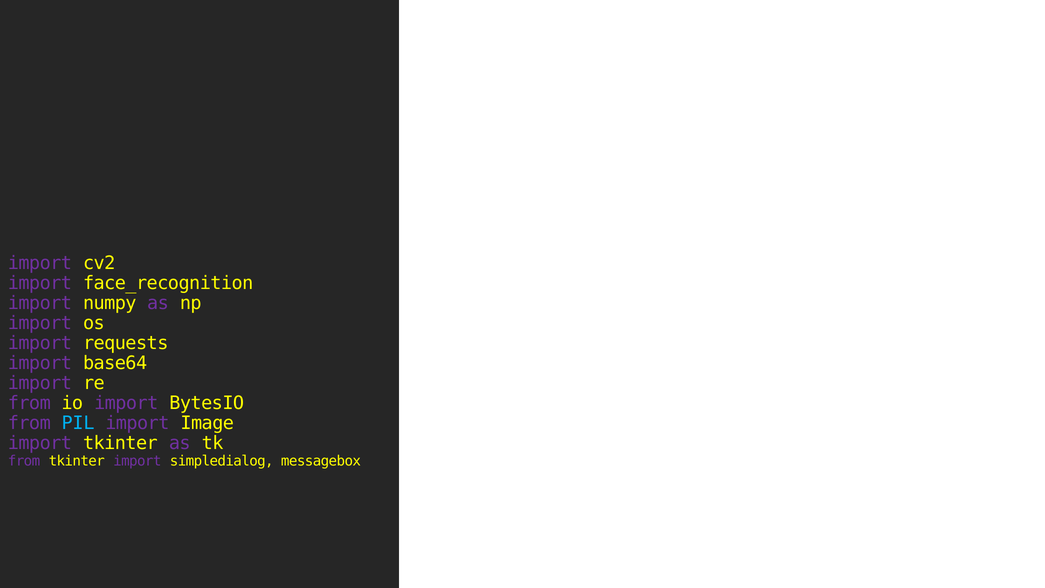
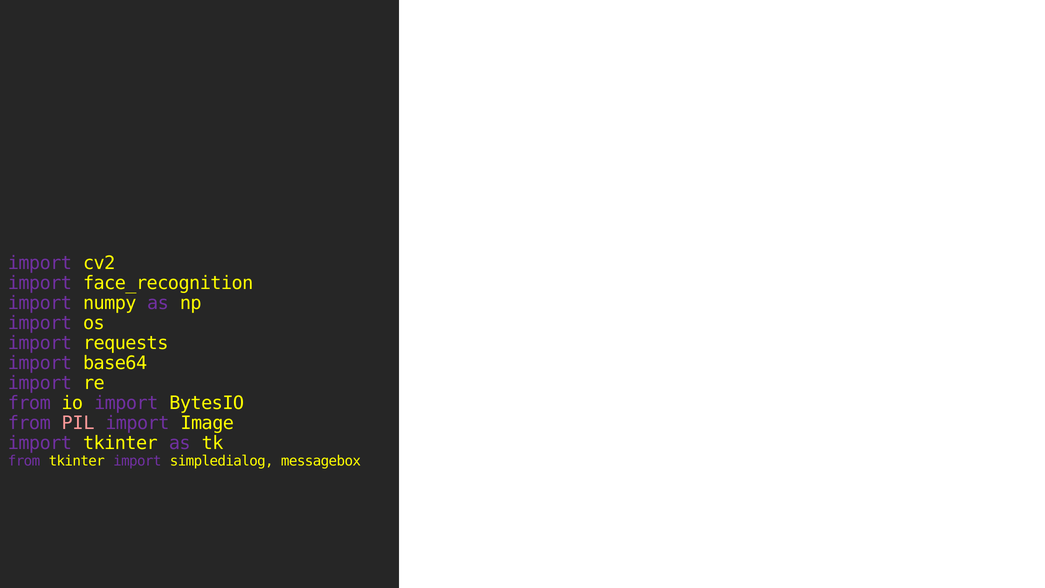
PIL colour: light blue -> pink (78, 423)
